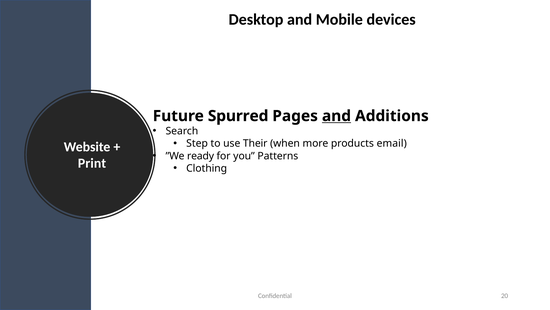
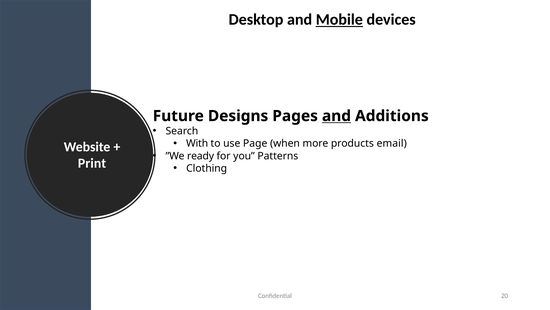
Mobile underline: none -> present (339, 20)
Spurred: Spurred -> Designs (238, 116)
Step: Step -> With (197, 143)
Their: Their -> Page (255, 143)
